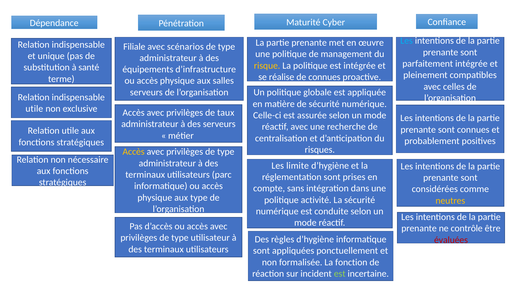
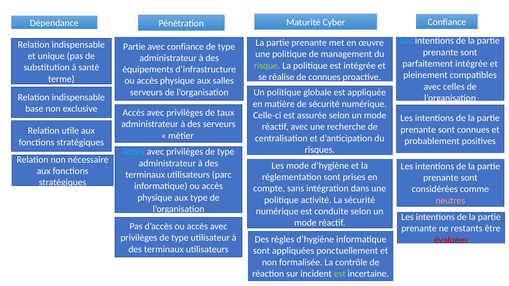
Filiale: Filiale -> Partie (134, 47)
avec scénarios: scénarios -> confiance (185, 47)
risque colour: yellow -> light green (267, 66)
utile: utile -> base (34, 109)
Accès colour: yellow -> light blue (134, 152)
Les limite: limite -> mode (298, 166)
neutres colour: yellow -> pink (450, 201)
contrôle: contrôle -> restants (467, 229)
fonction: fonction -> contrôle (351, 263)
